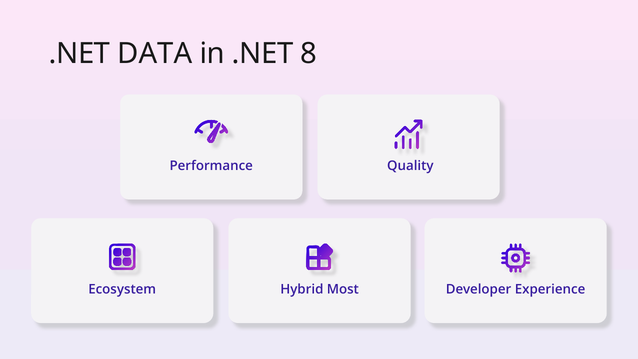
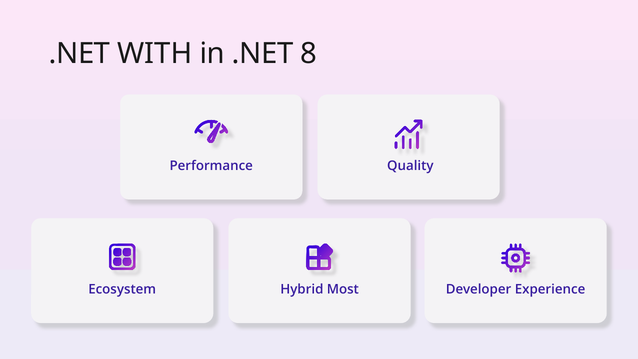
DATA: DATA -> WITH (155, 54)
